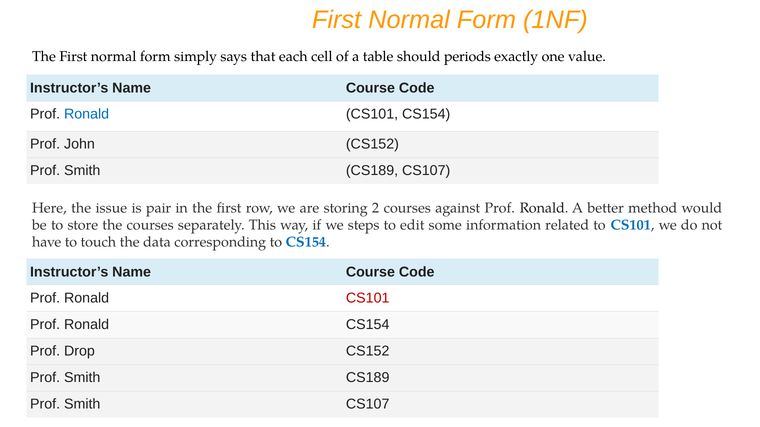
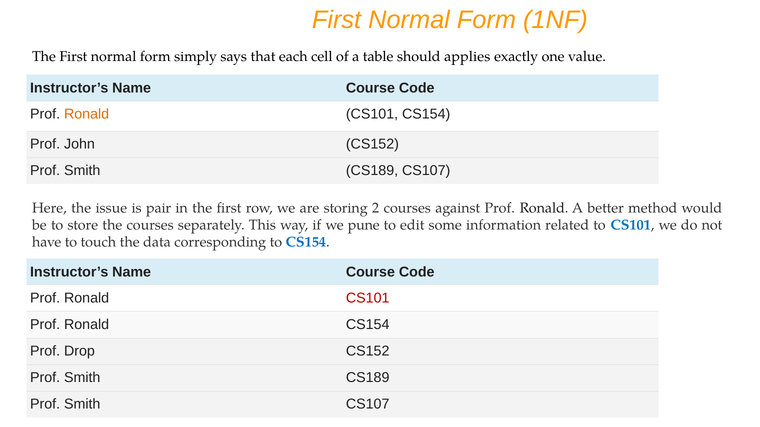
periods: periods -> applies (467, 57)
Ronald colour: blue -> orange (87, 114)
steps: steps -> pune (364, 225)
